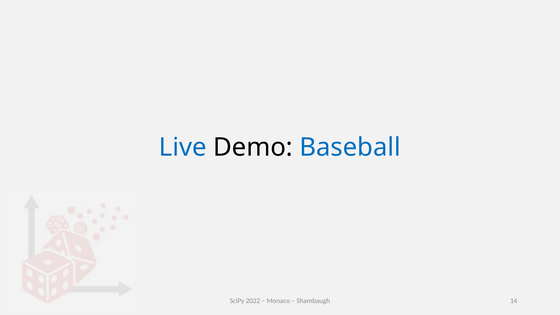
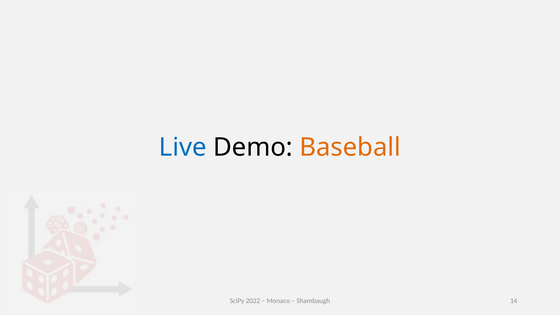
Baseball colour: blue -> orange (350, 147)
